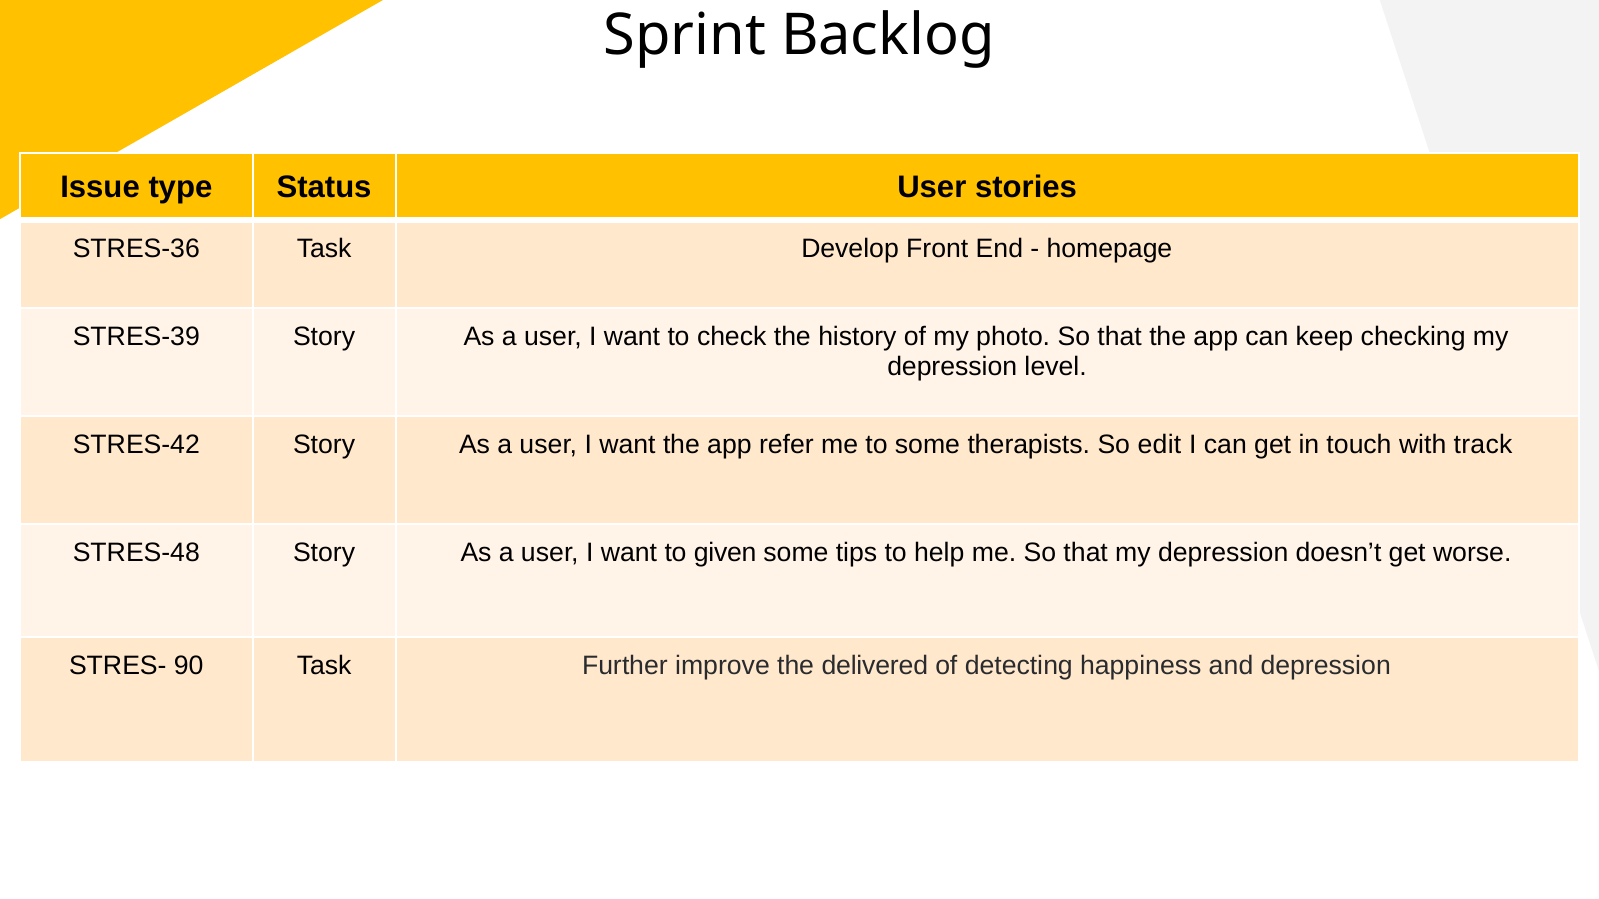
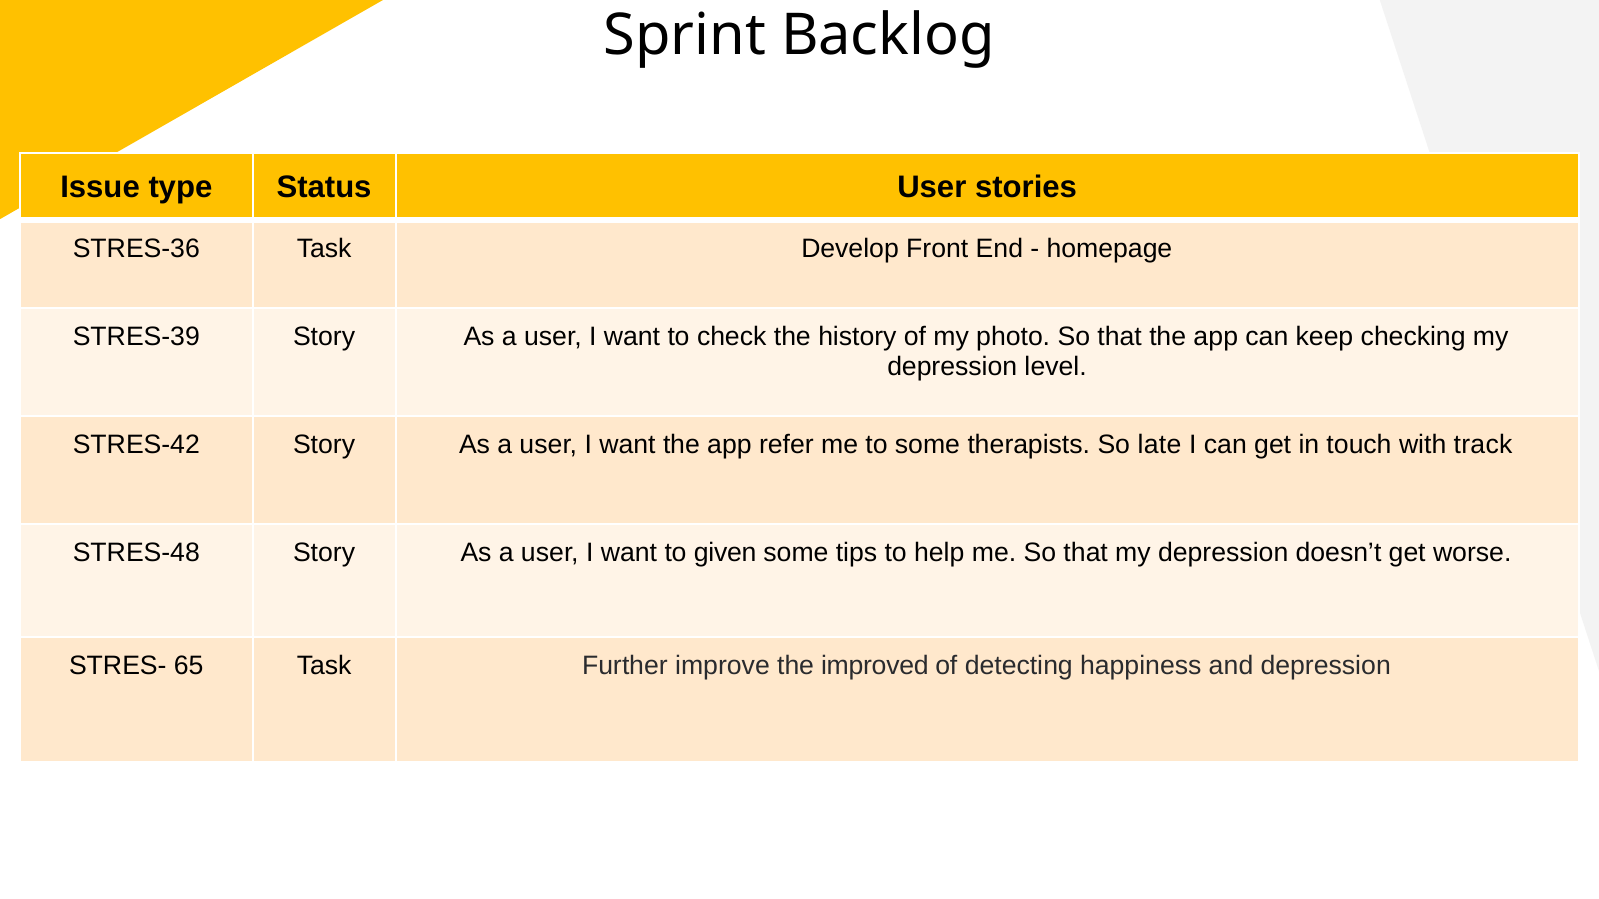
edit: edit -> late (1159, 445)
90: 90 -> 65 (189, 666)
delivered: delivered -> improved (875, 666)
